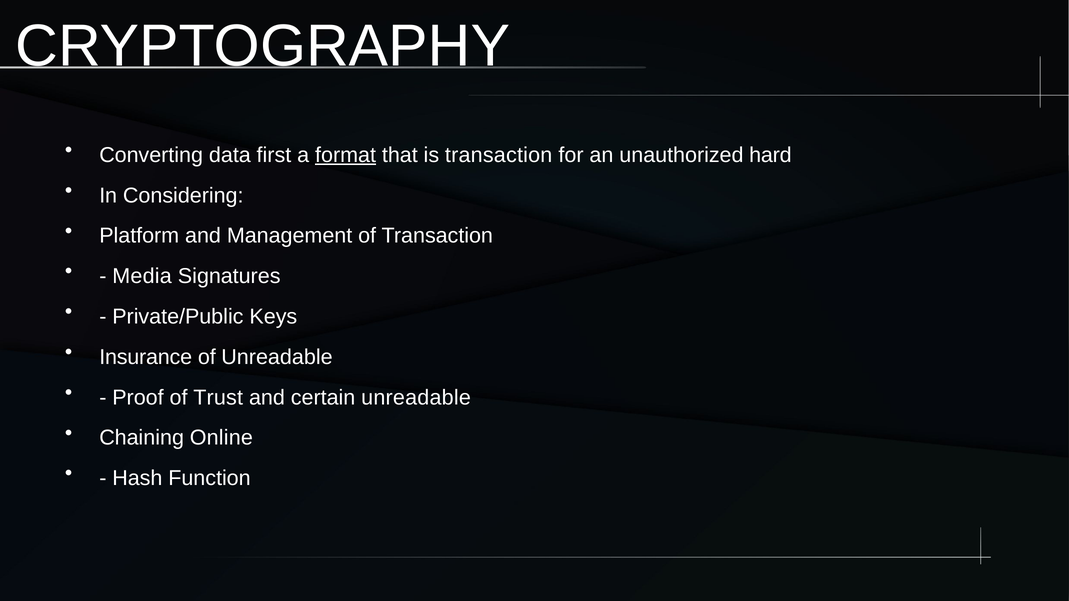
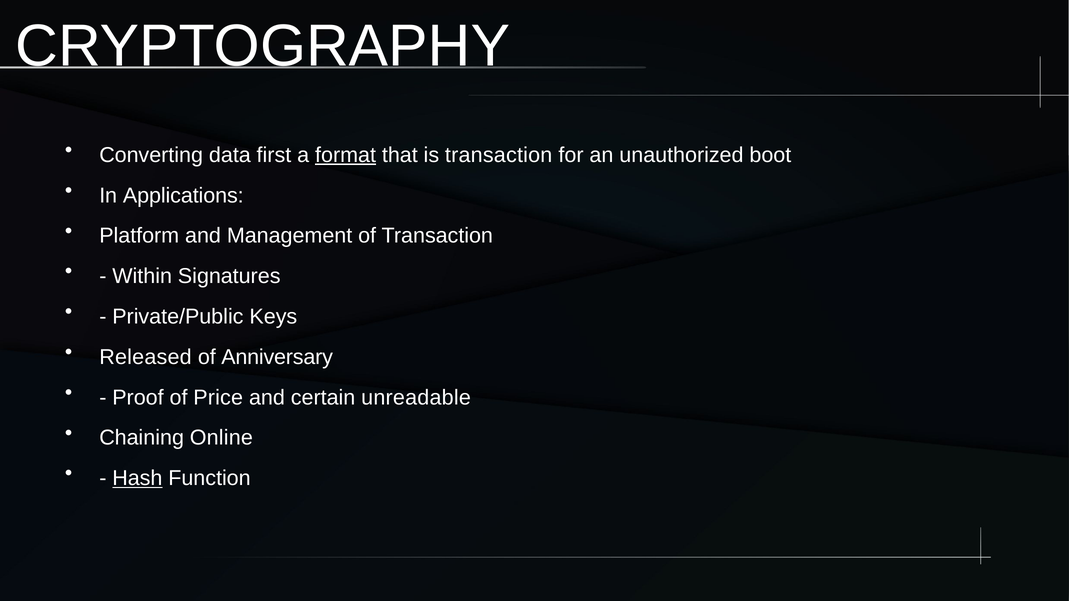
hard: hard -> boot (770, 155)
Considering: Considering -> Applications (183, 196)
Media: Media -> Within (142, 276)
Insurance: Insurance -> Released (145, 357)
of Unreadable: Unreadable -> Anniversary (277, 357)
Trust: Trust -> Price (218, 398)
Hash underline: none -> present (137, 479)
